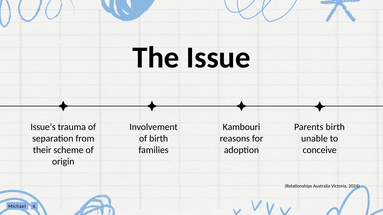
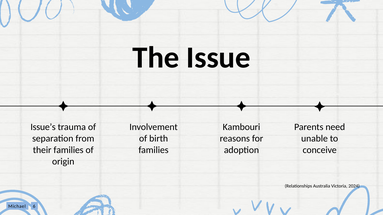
Parents birth: birth -> need (335, 127)
their scheme: scheme -> families (69, 150)
